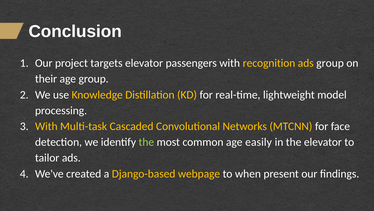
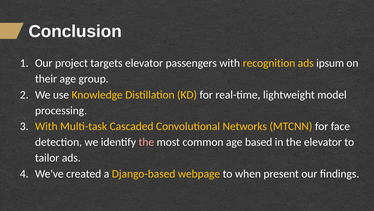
ads group: group -> ipsum (330, 63)
the colour: light green -> pink (146, 142)
easily: easily -> based (259, 142)
